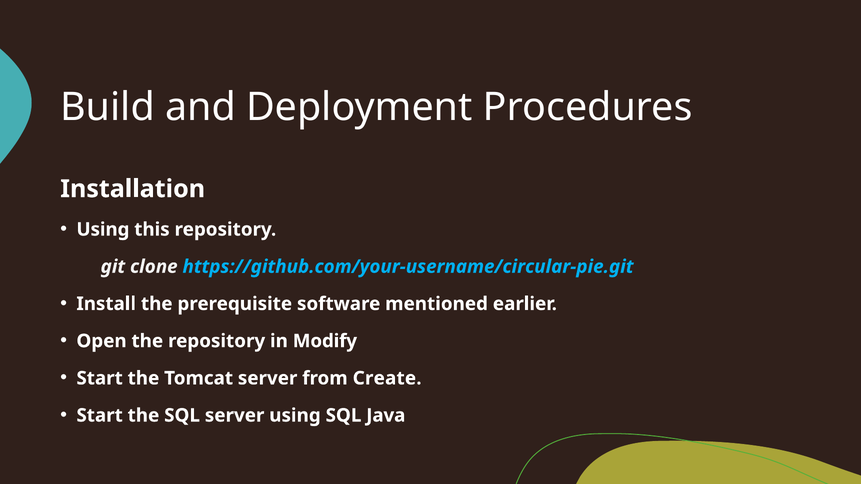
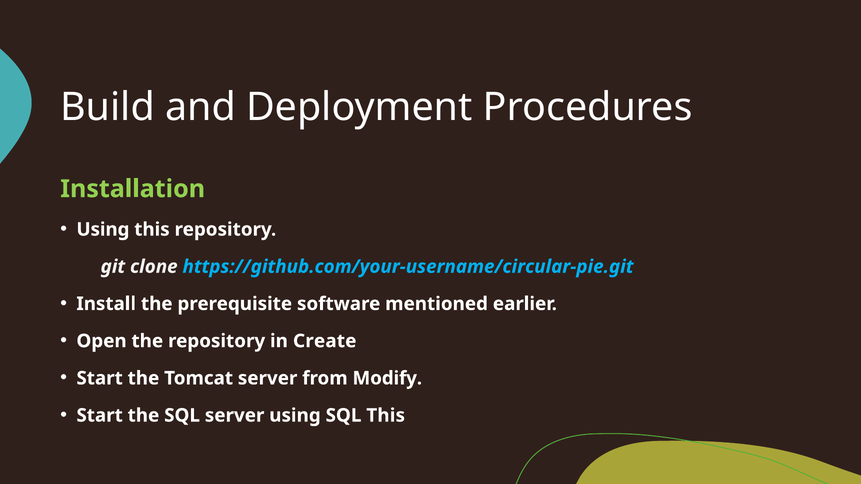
Installation colour: white -> light green (133, 189)
Modify: Modify -> Create (325, 341)
Create: Create -> Modify (387, 378)
SQL Java: Java -> This (386, 416)
